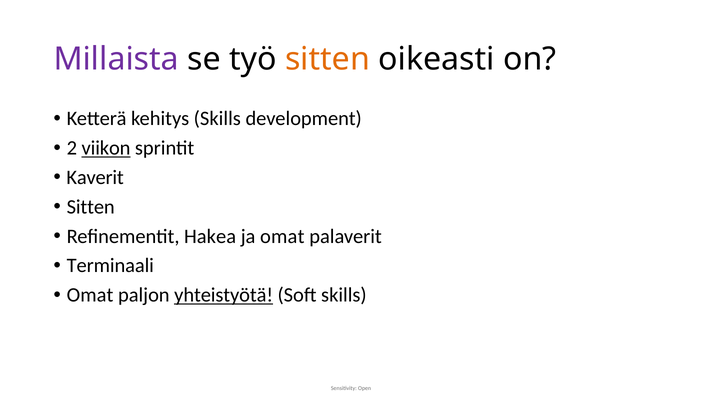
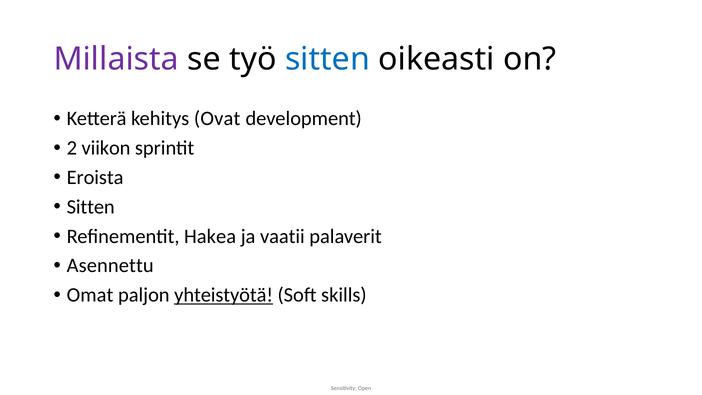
sitten colour: orange -> blue (327, 59)
kehitys Skills: Skills -> Ovat (217, 119)
viikon underline: present -> none (106, 148)
Kaverit: Kaverit -> Eroista (95, 177)
ja omat: omat -> vaatii (282, 236)
Terminaali: Terminaali -> Asennettu (110, 266)
